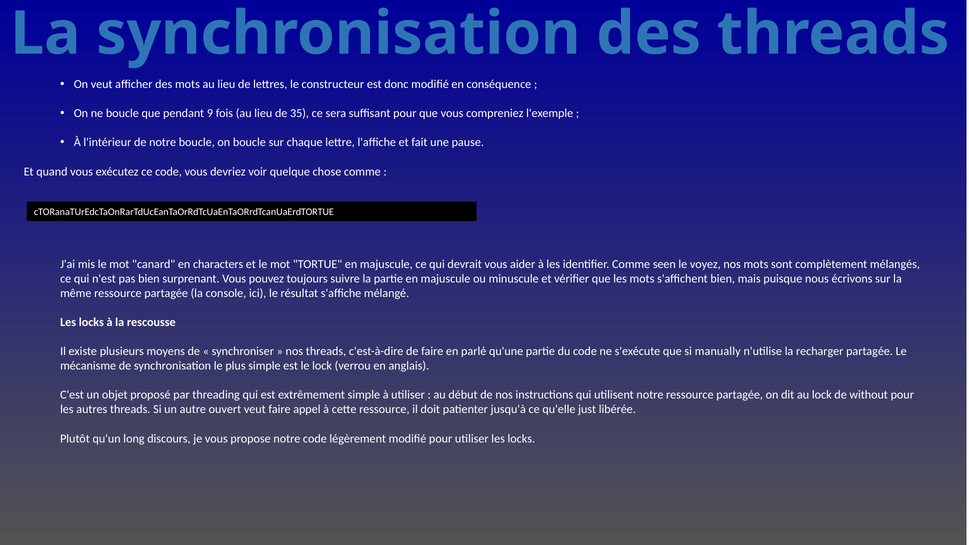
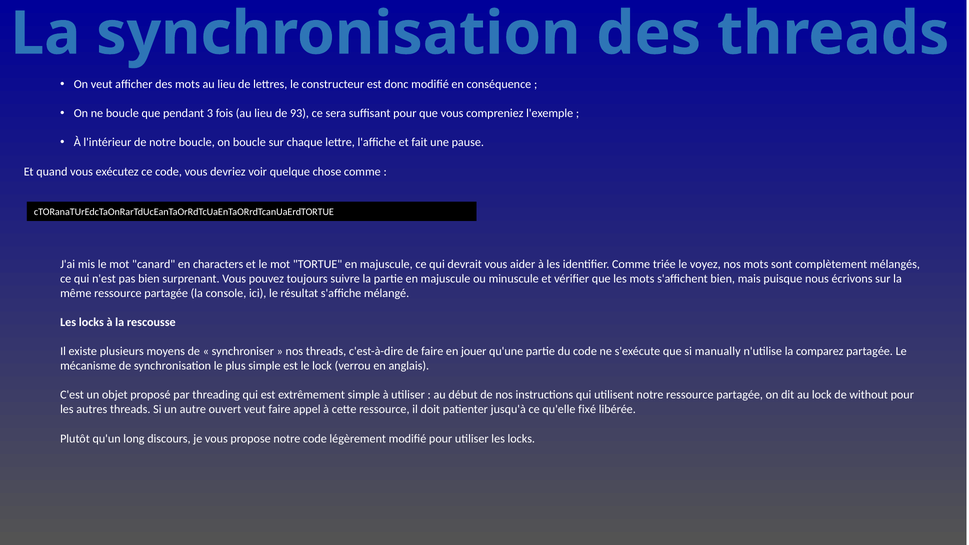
9: 9 -> 3 (210, 113)
35: 35 -> 93 (300, 113)
seen: seen -> triée (664, 264)
parlé: parlé -> jouer (474, 351)
recharger: recharger -> comparez (820, 351)
just: just -> fixé (587, 410)
